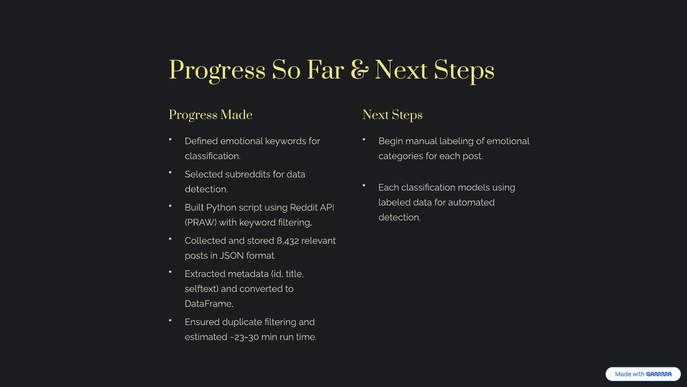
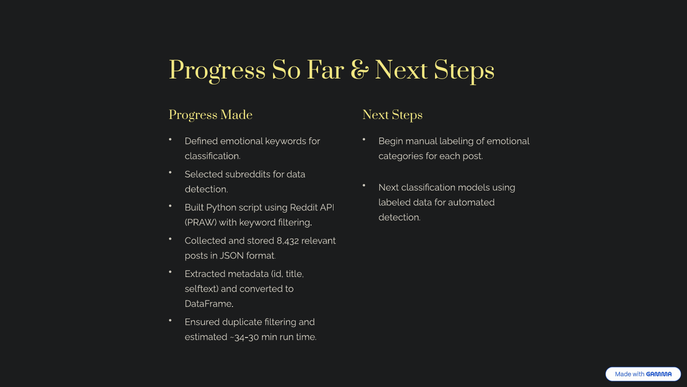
Each: Each -> Next (389, 187)
~23-30: ~23-30 -> ~34-30 (244, 336)
